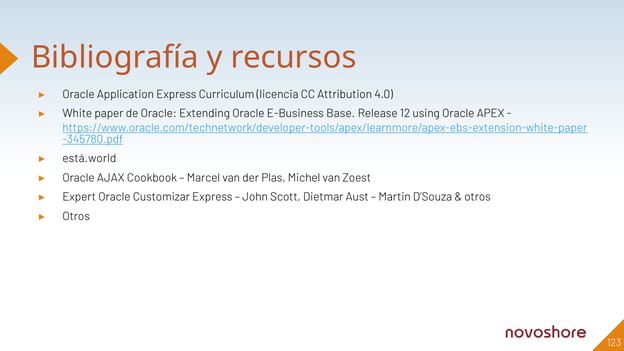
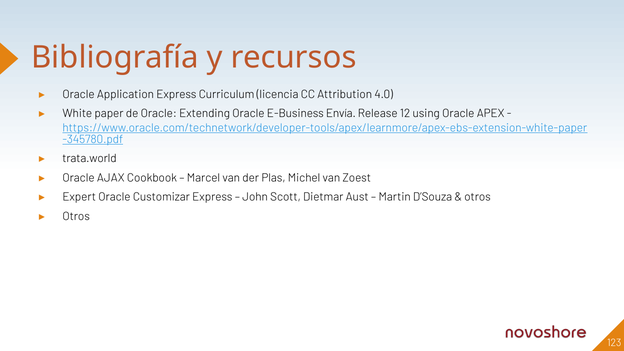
Base: Base -> Envía (341, 114)
está.world: está.world -> trata.world (89, 159)
